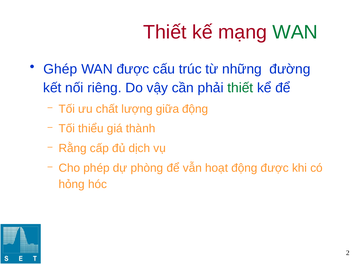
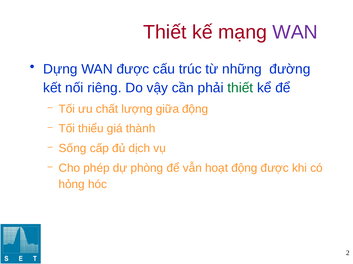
WAN colour: green -> purple (295, 32)
Ghép: Ghép -> Dựng (60, 69)
Rằng: Rằng -> Sống (73, 149)
